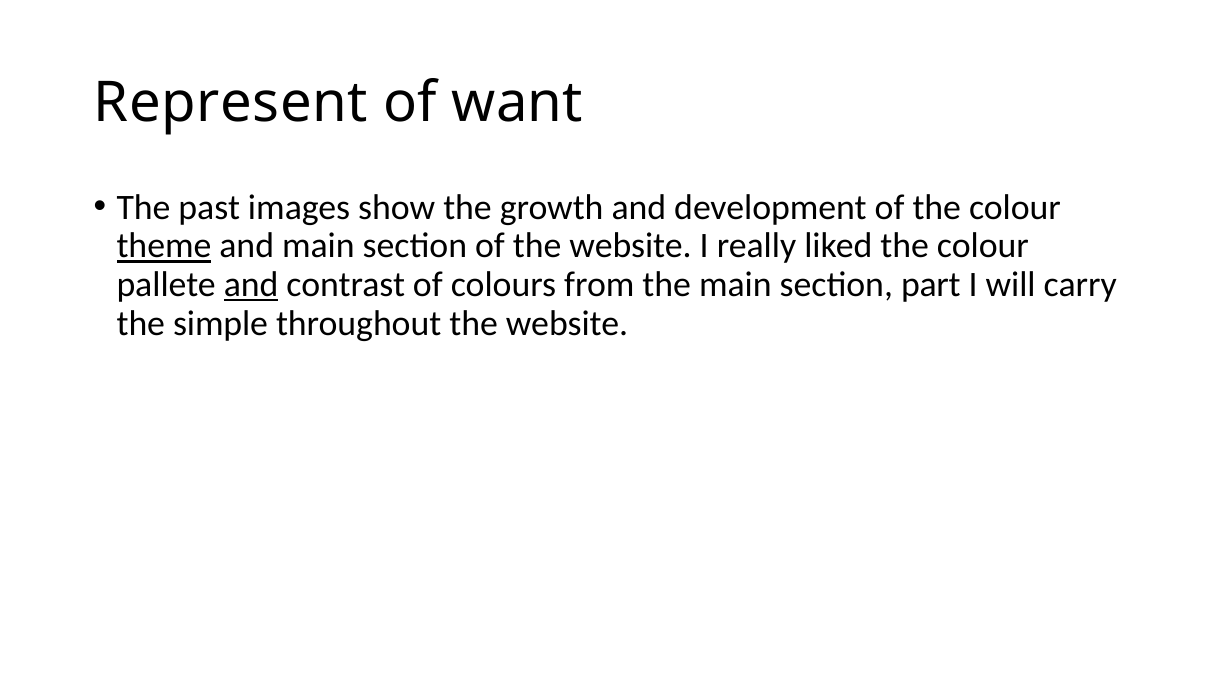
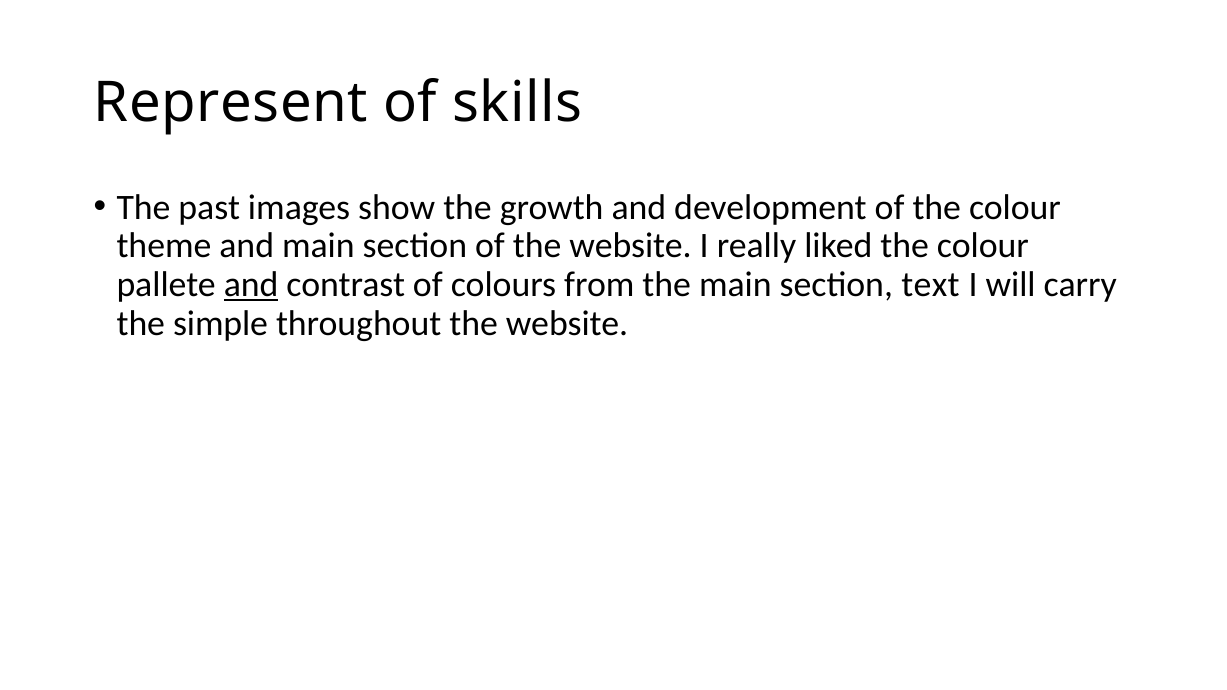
want: want -> skills (517, 103)
theme underline: present -> none (164, 246)
part: part -> text (931, 285)
